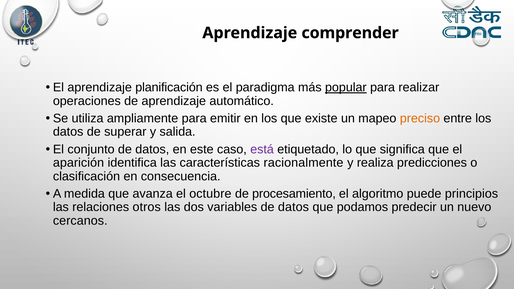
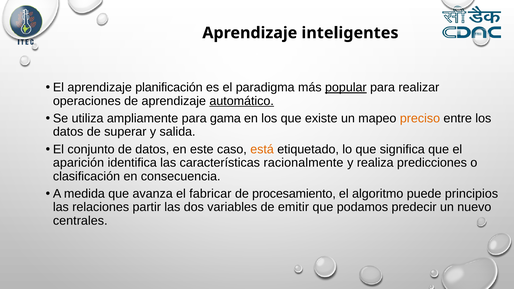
comprender: comprender -> inteligentes (350, 33)
automático underline: none -> present (242, 101)
emitir: emitir -> gama (225, 118)
está colour: purple -> orange (262, 149)
octubre: octubre -> fabricar (210, 194)
otros: otros -> partir (147, 207)
variables de datos: datos -> emitir (293, 207)
cercanos: cercanos -> centrales (80, 221)
